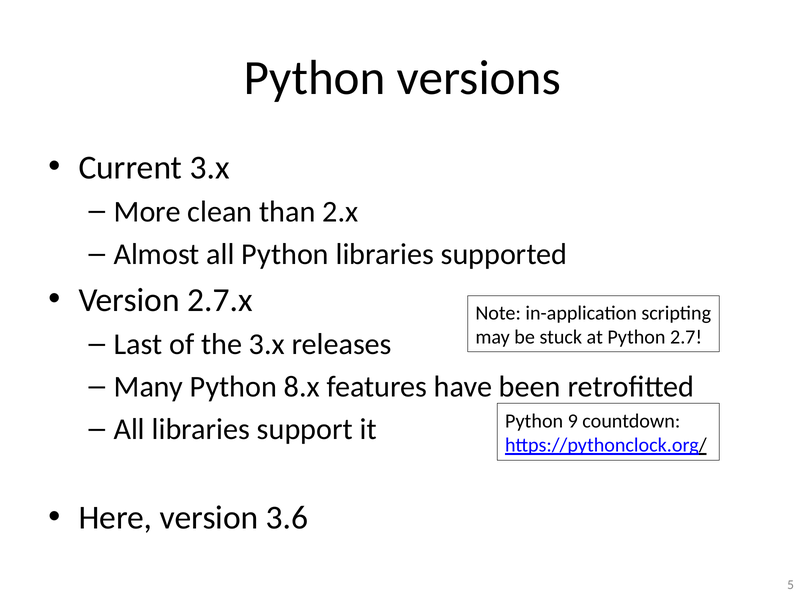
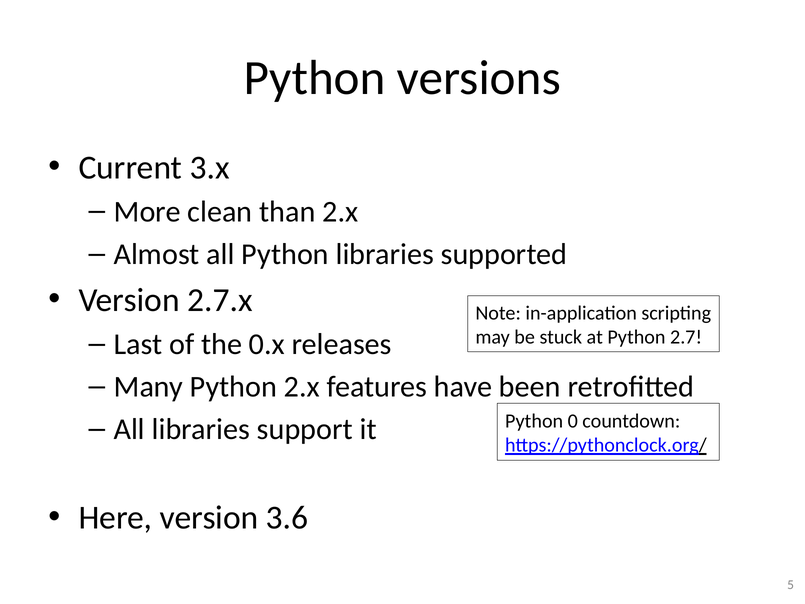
the 3.x: 3.x -> 0.x (267, 344)
Python 8.x: 8.x -> 2.x (302, 387)
9: 9 -> 0 (573, 421)
